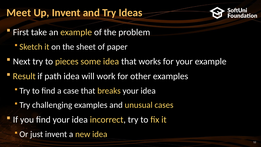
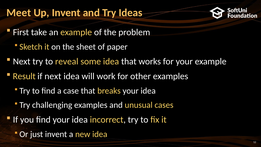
pieces: pieces -> reveal (67, 61)
if path: path -> next (53, 76)
